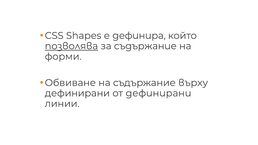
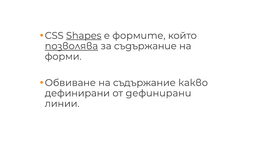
Shapes underline: none -> present (84, 36)
дефинира: дефинира -> формите (139, 36)
върху: върху -> какво (193, 83)
